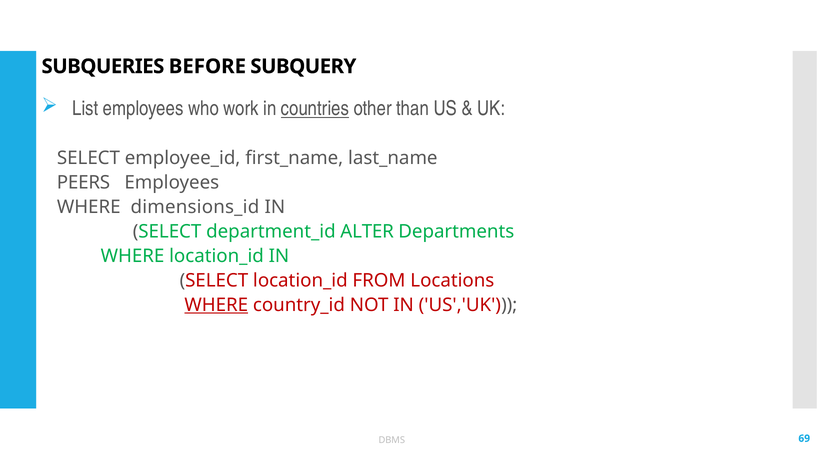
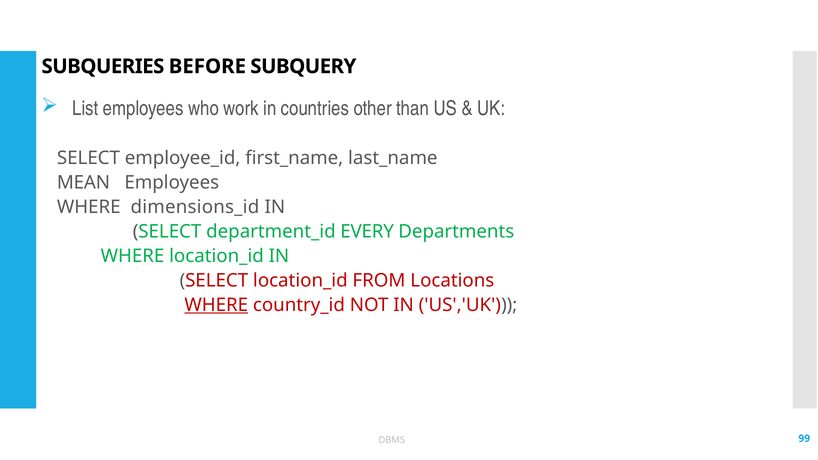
countries underline: present -> none (315, 109)
PEERS: PEERS -> MEAN (83, 183)
ALTER: ALTER -> EVERY (367, 232)
69: 69 -> 99 (804, 439)
